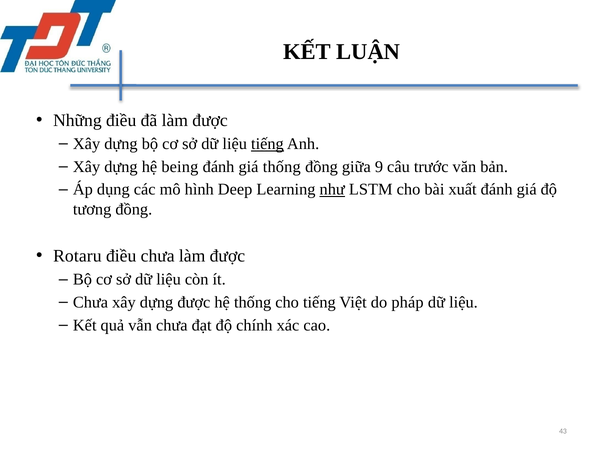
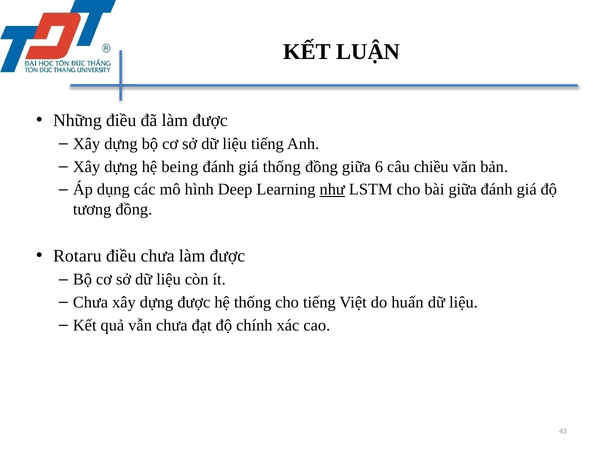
tiếng underline: present -> none (267, 144)
9: 9 -> 6 (379, 167)
trước: trước -> chiều (431, 167)
bài xuất: xuất -> giữa (463, 190)
pháp: pháp -> huấn (408, 303)
